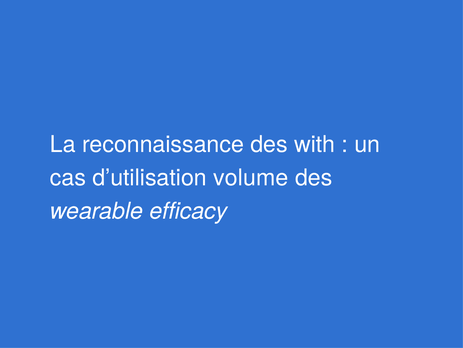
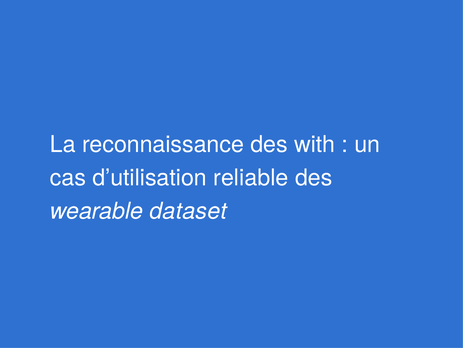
volume: volume -> reliable (251, 177)
efficacy: efficacy -> dataset (188, 211)
